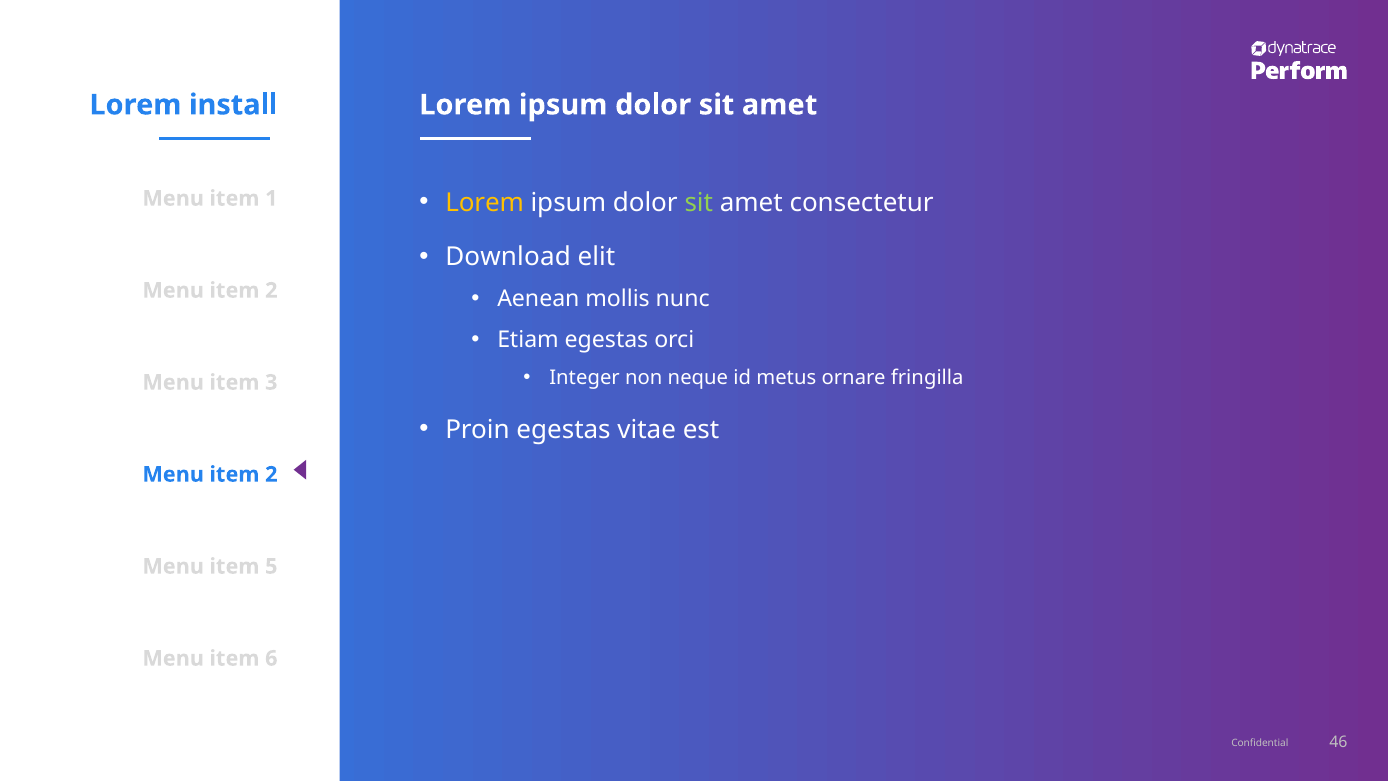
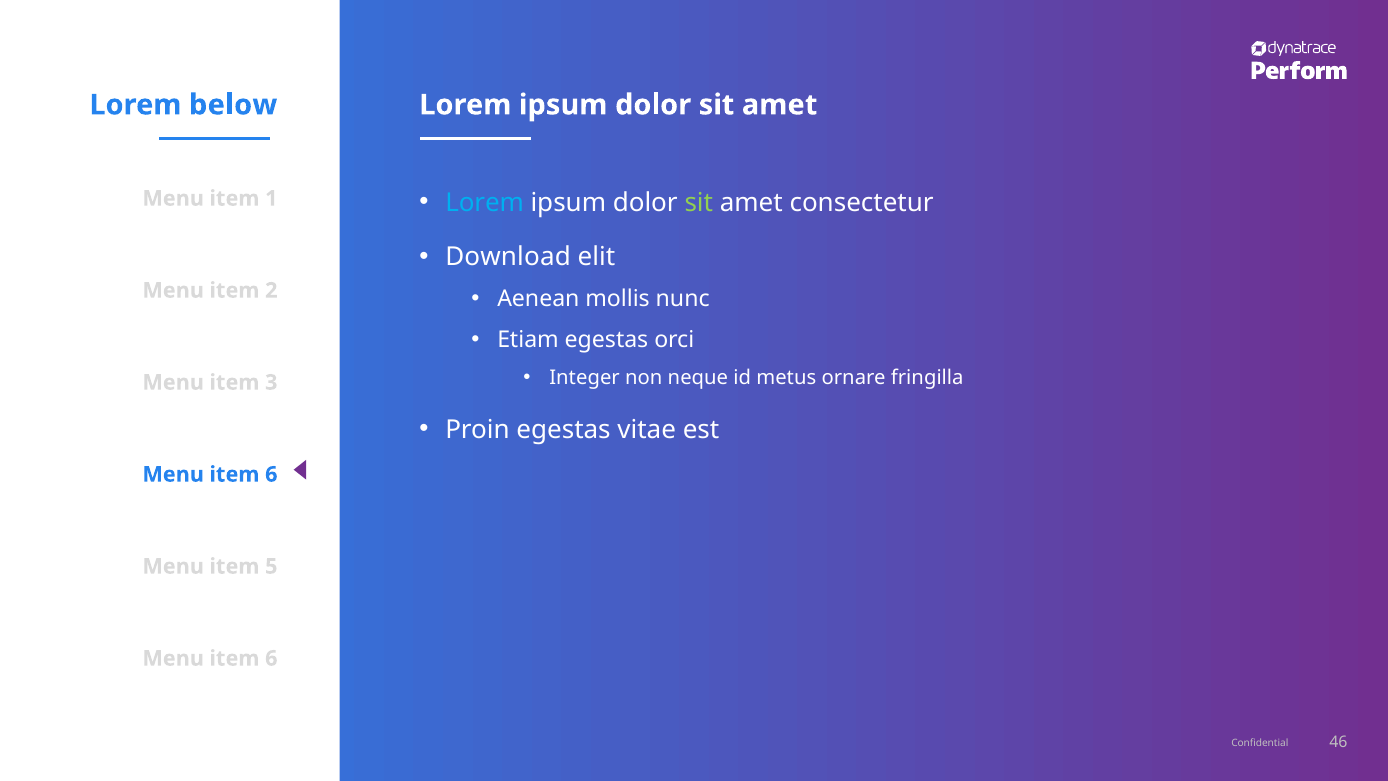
install: install -> below (233, 105)
Lorem colour: yellow -> light blue (485, 202)
2: 2 -> 6 (271, 474)
